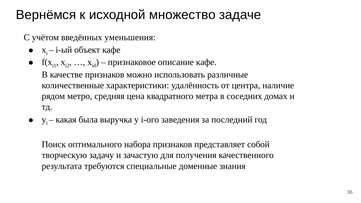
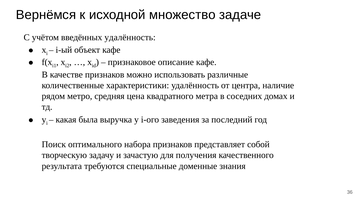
введённых уменьшения: уменьшения -> удалённость (130, 37)
